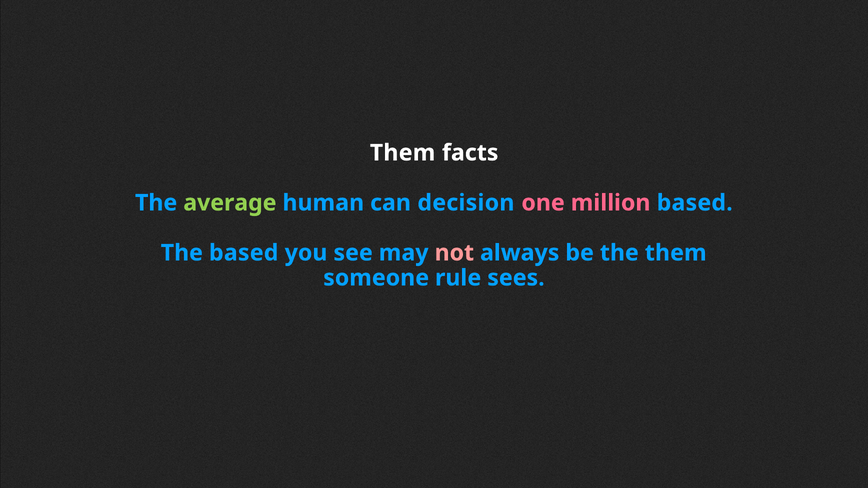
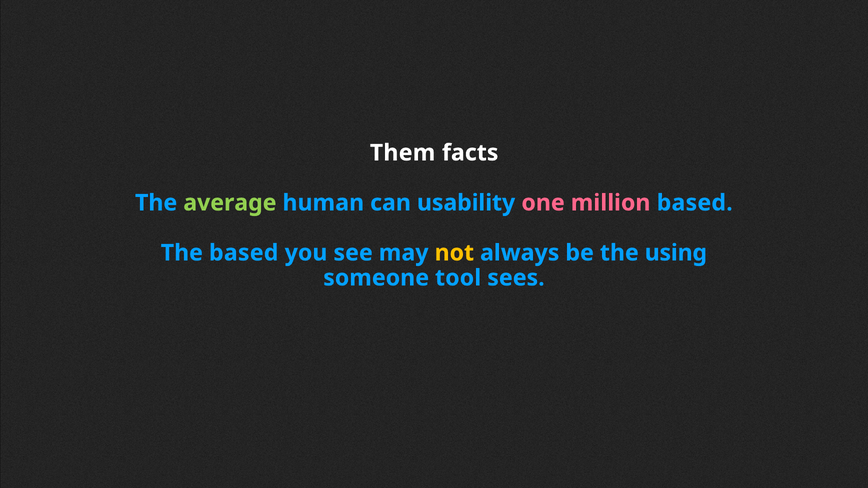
decision: decision -> usability (466, 203)
not colour: pink -> yellow (454, 253)
the them: them -> using (676, 253)
rule: rule -> tool (458, 278)
